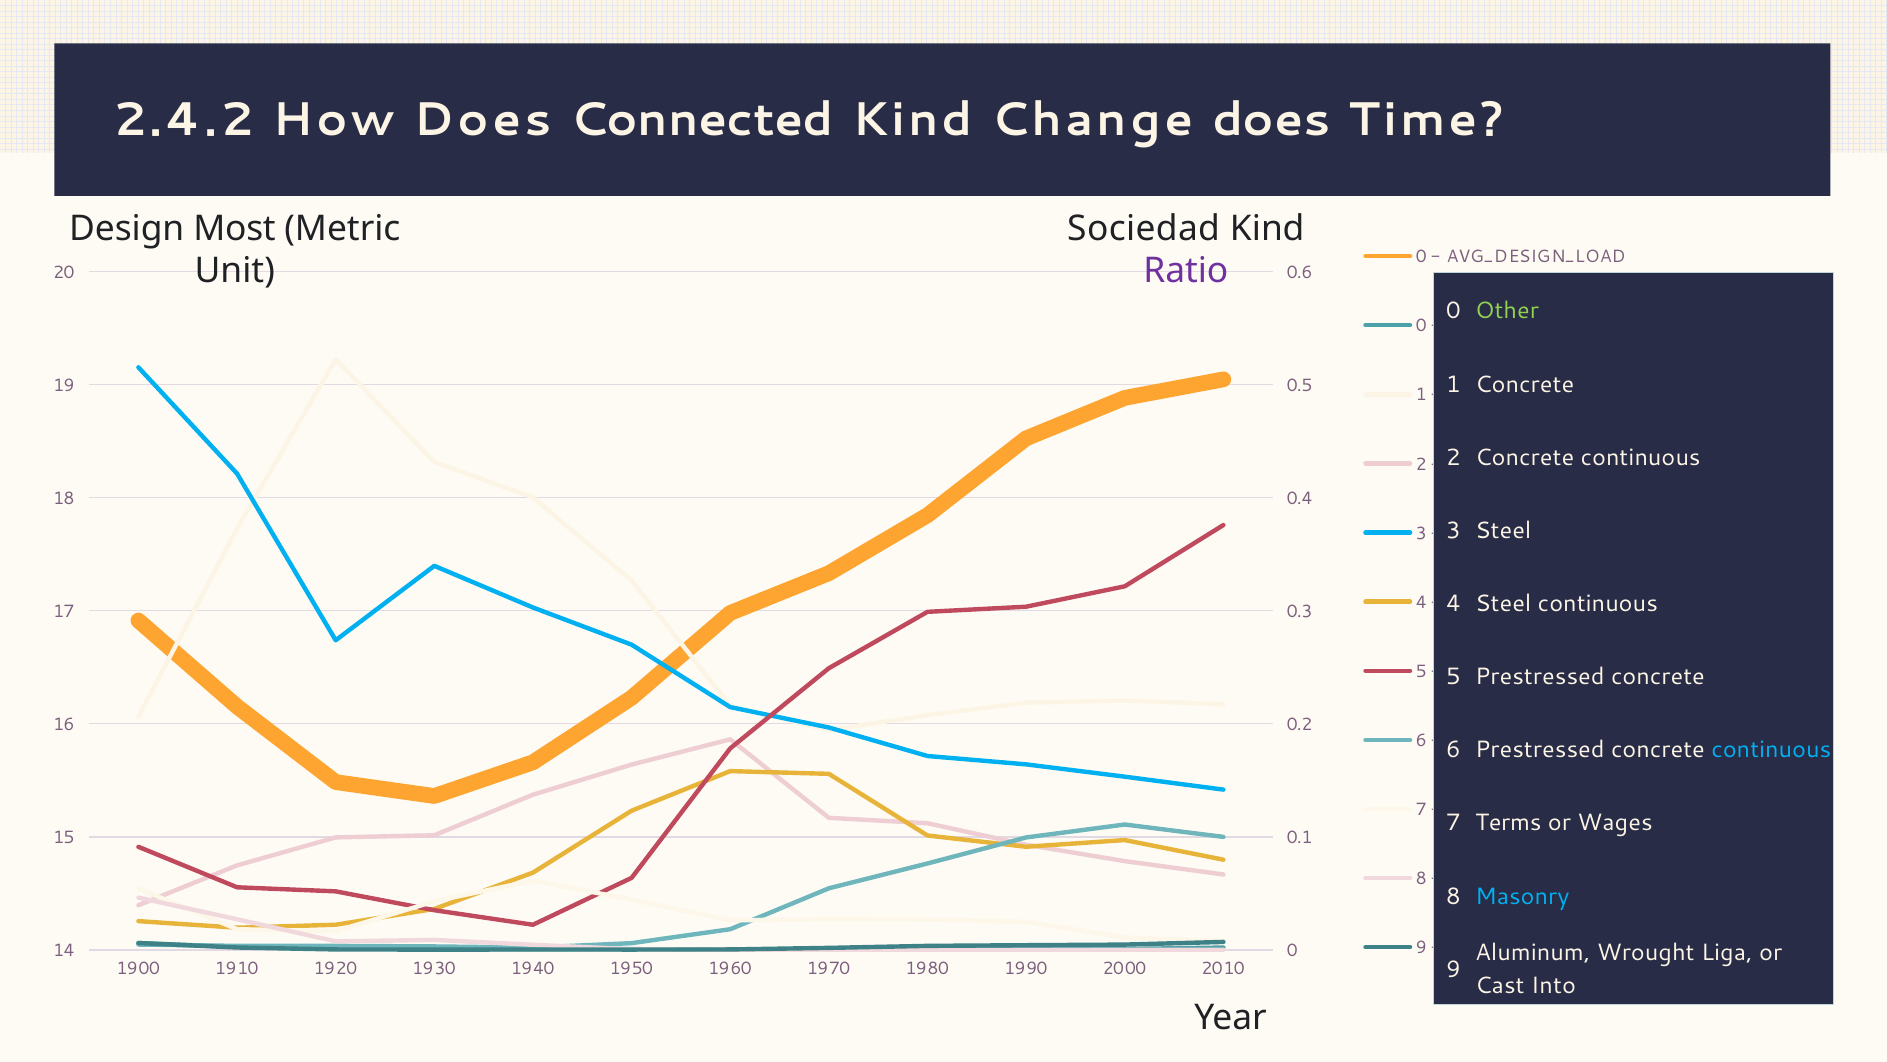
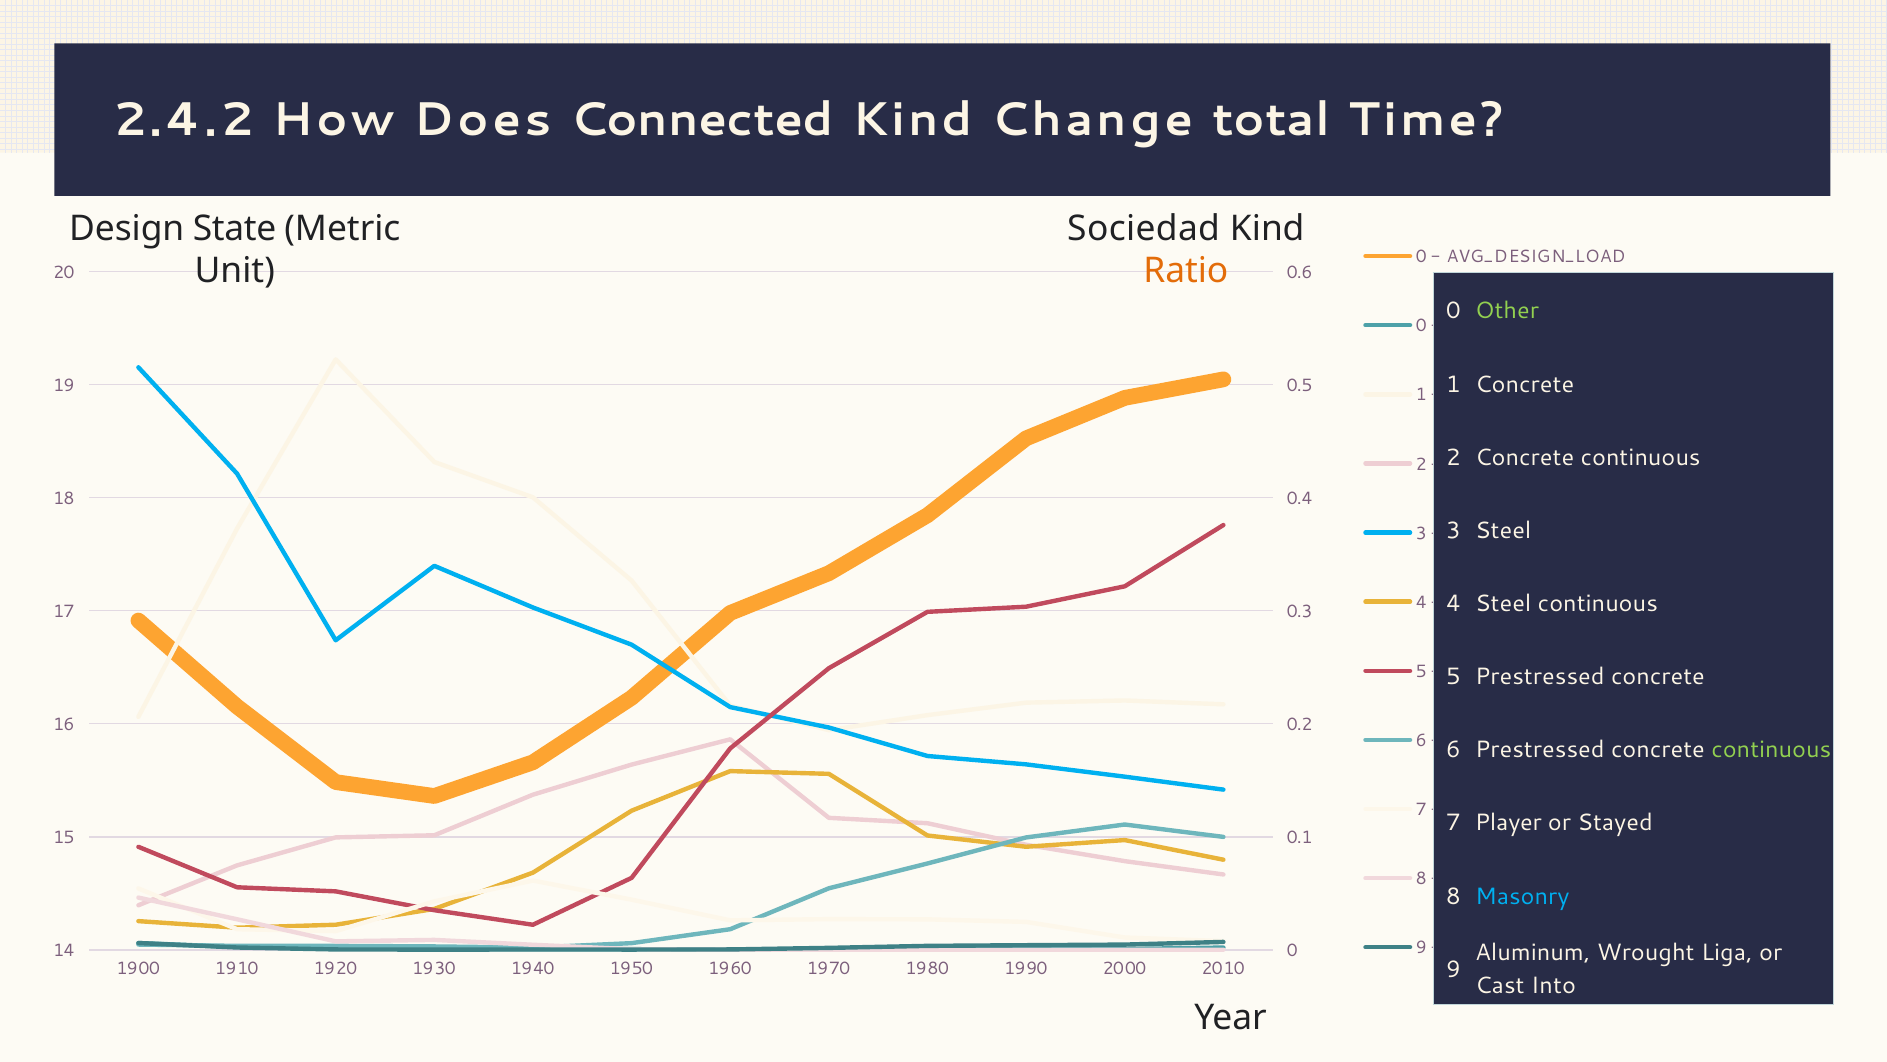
Change does: does -> total (1271, 120)
Most: Most -> State (235, 228)
Ratio colour: purple -> orange (1186, 271)
continuous colour: light blue -> light green (1771, 750)
Terms: Terms -> Player (1508, 823)
Wages: Wages -> Stayed (1615, 823)
